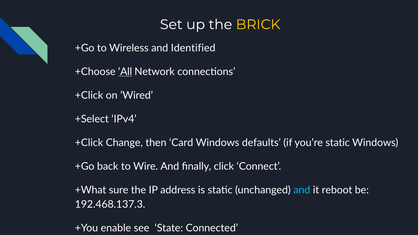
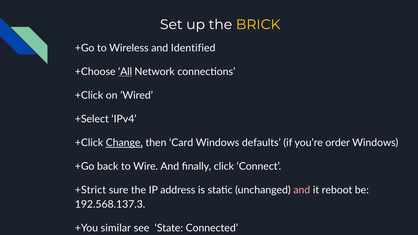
Change underline: none -> present (124, 143)
you’re static: static -> order (338, 143)
+What: +What -> +Strict (90, 190)
and colour: light blue -> pink (302, 190)
192.468.137.3: 192.468.137.3 -> 192.568.137.3 (110, 205)
enable: enable -> similar (116, 228)
